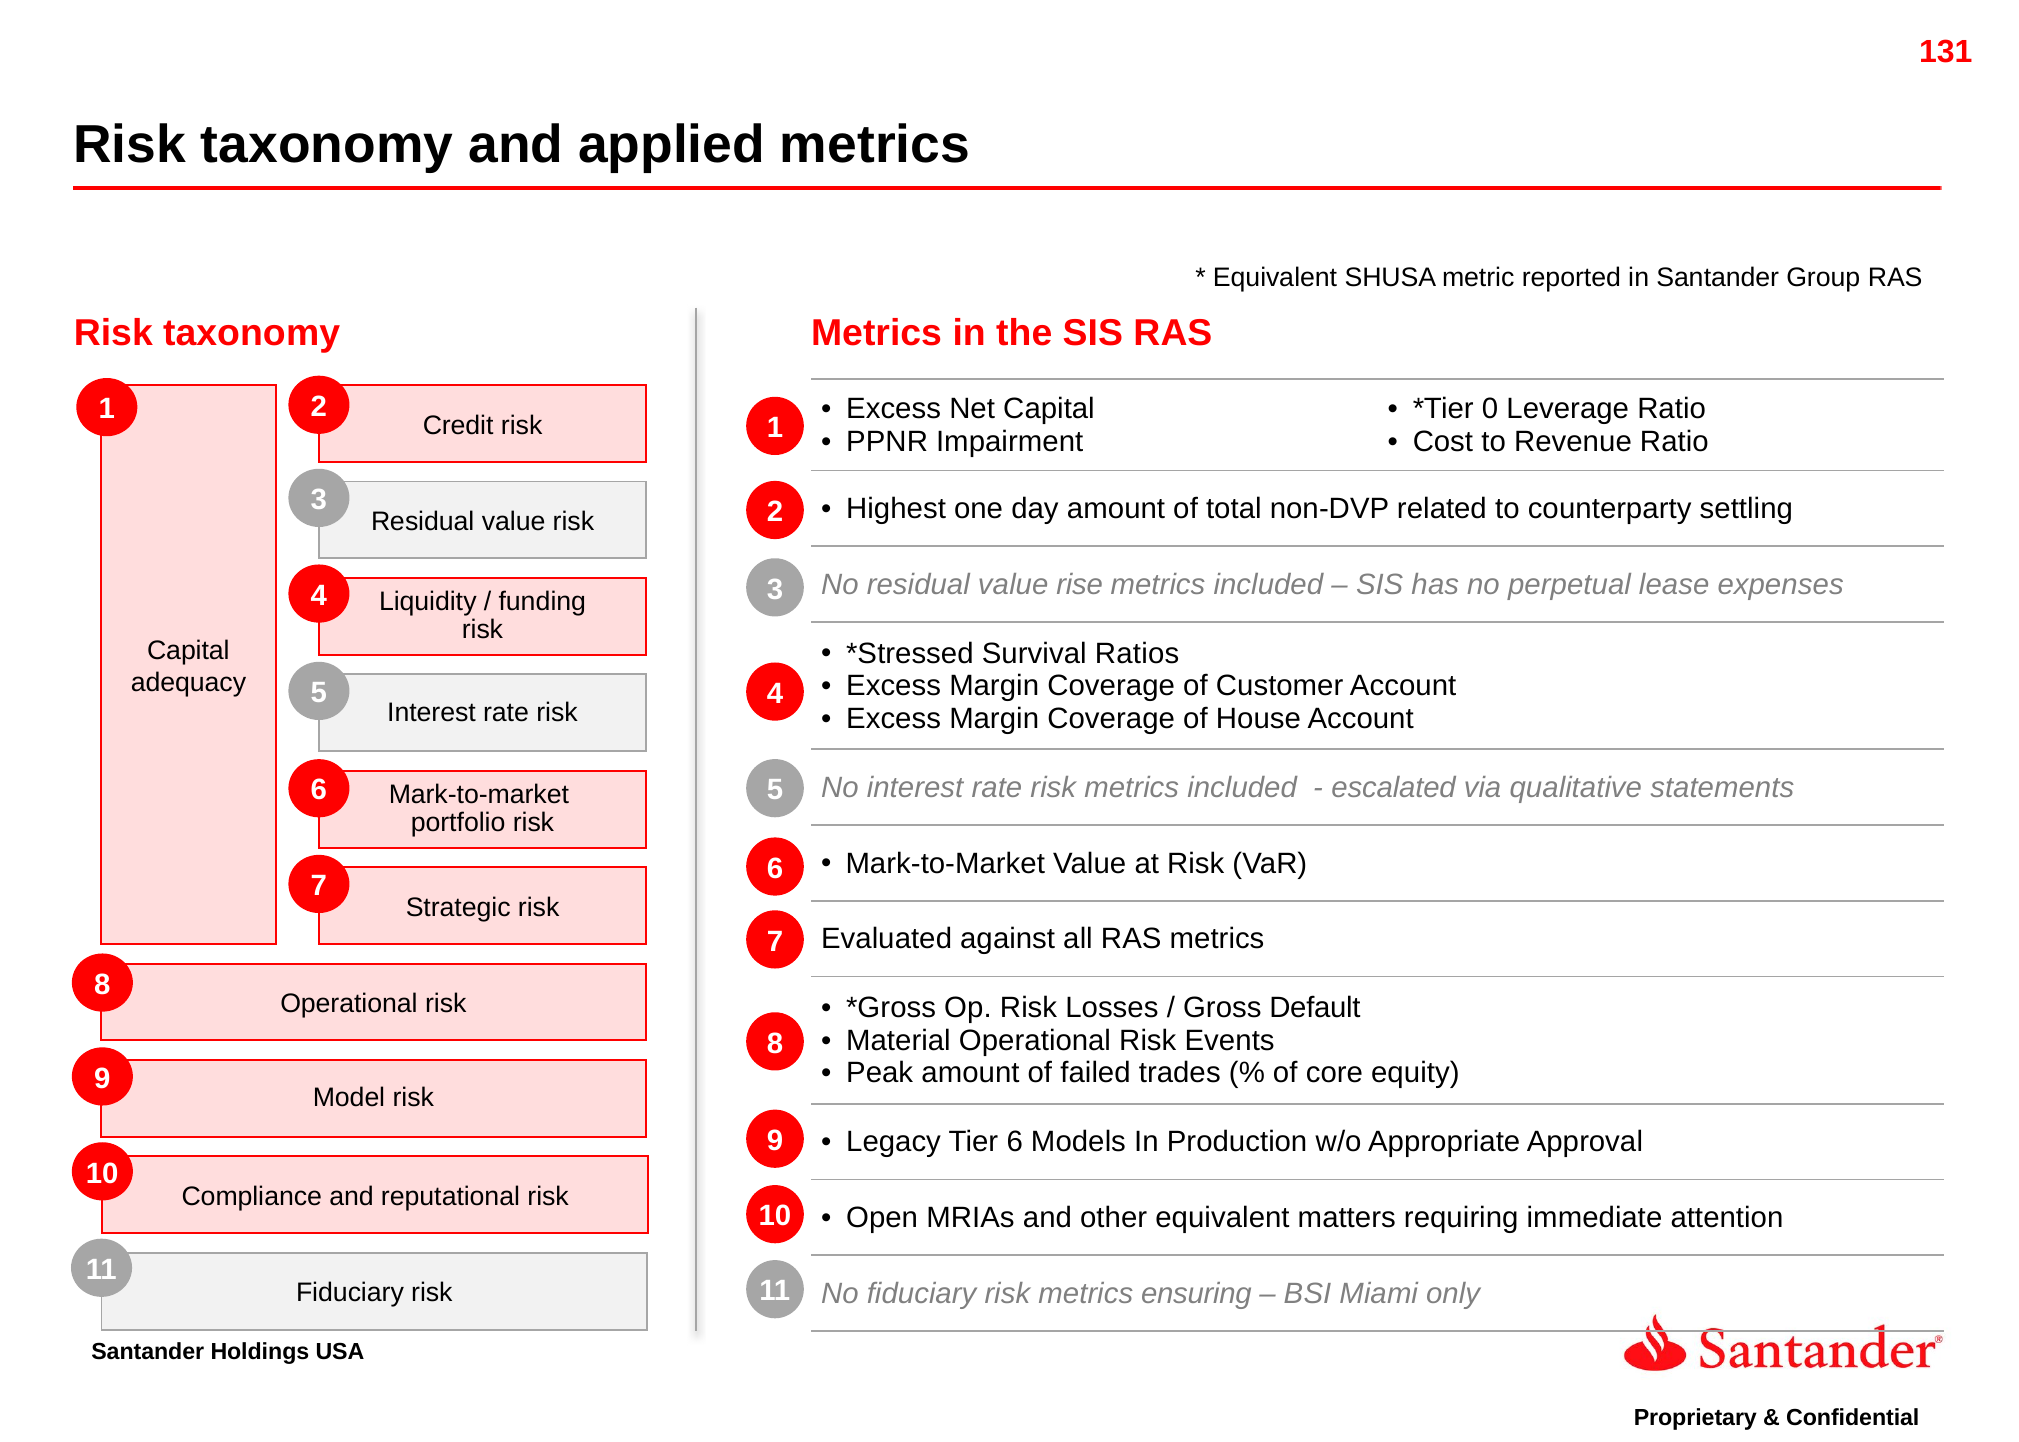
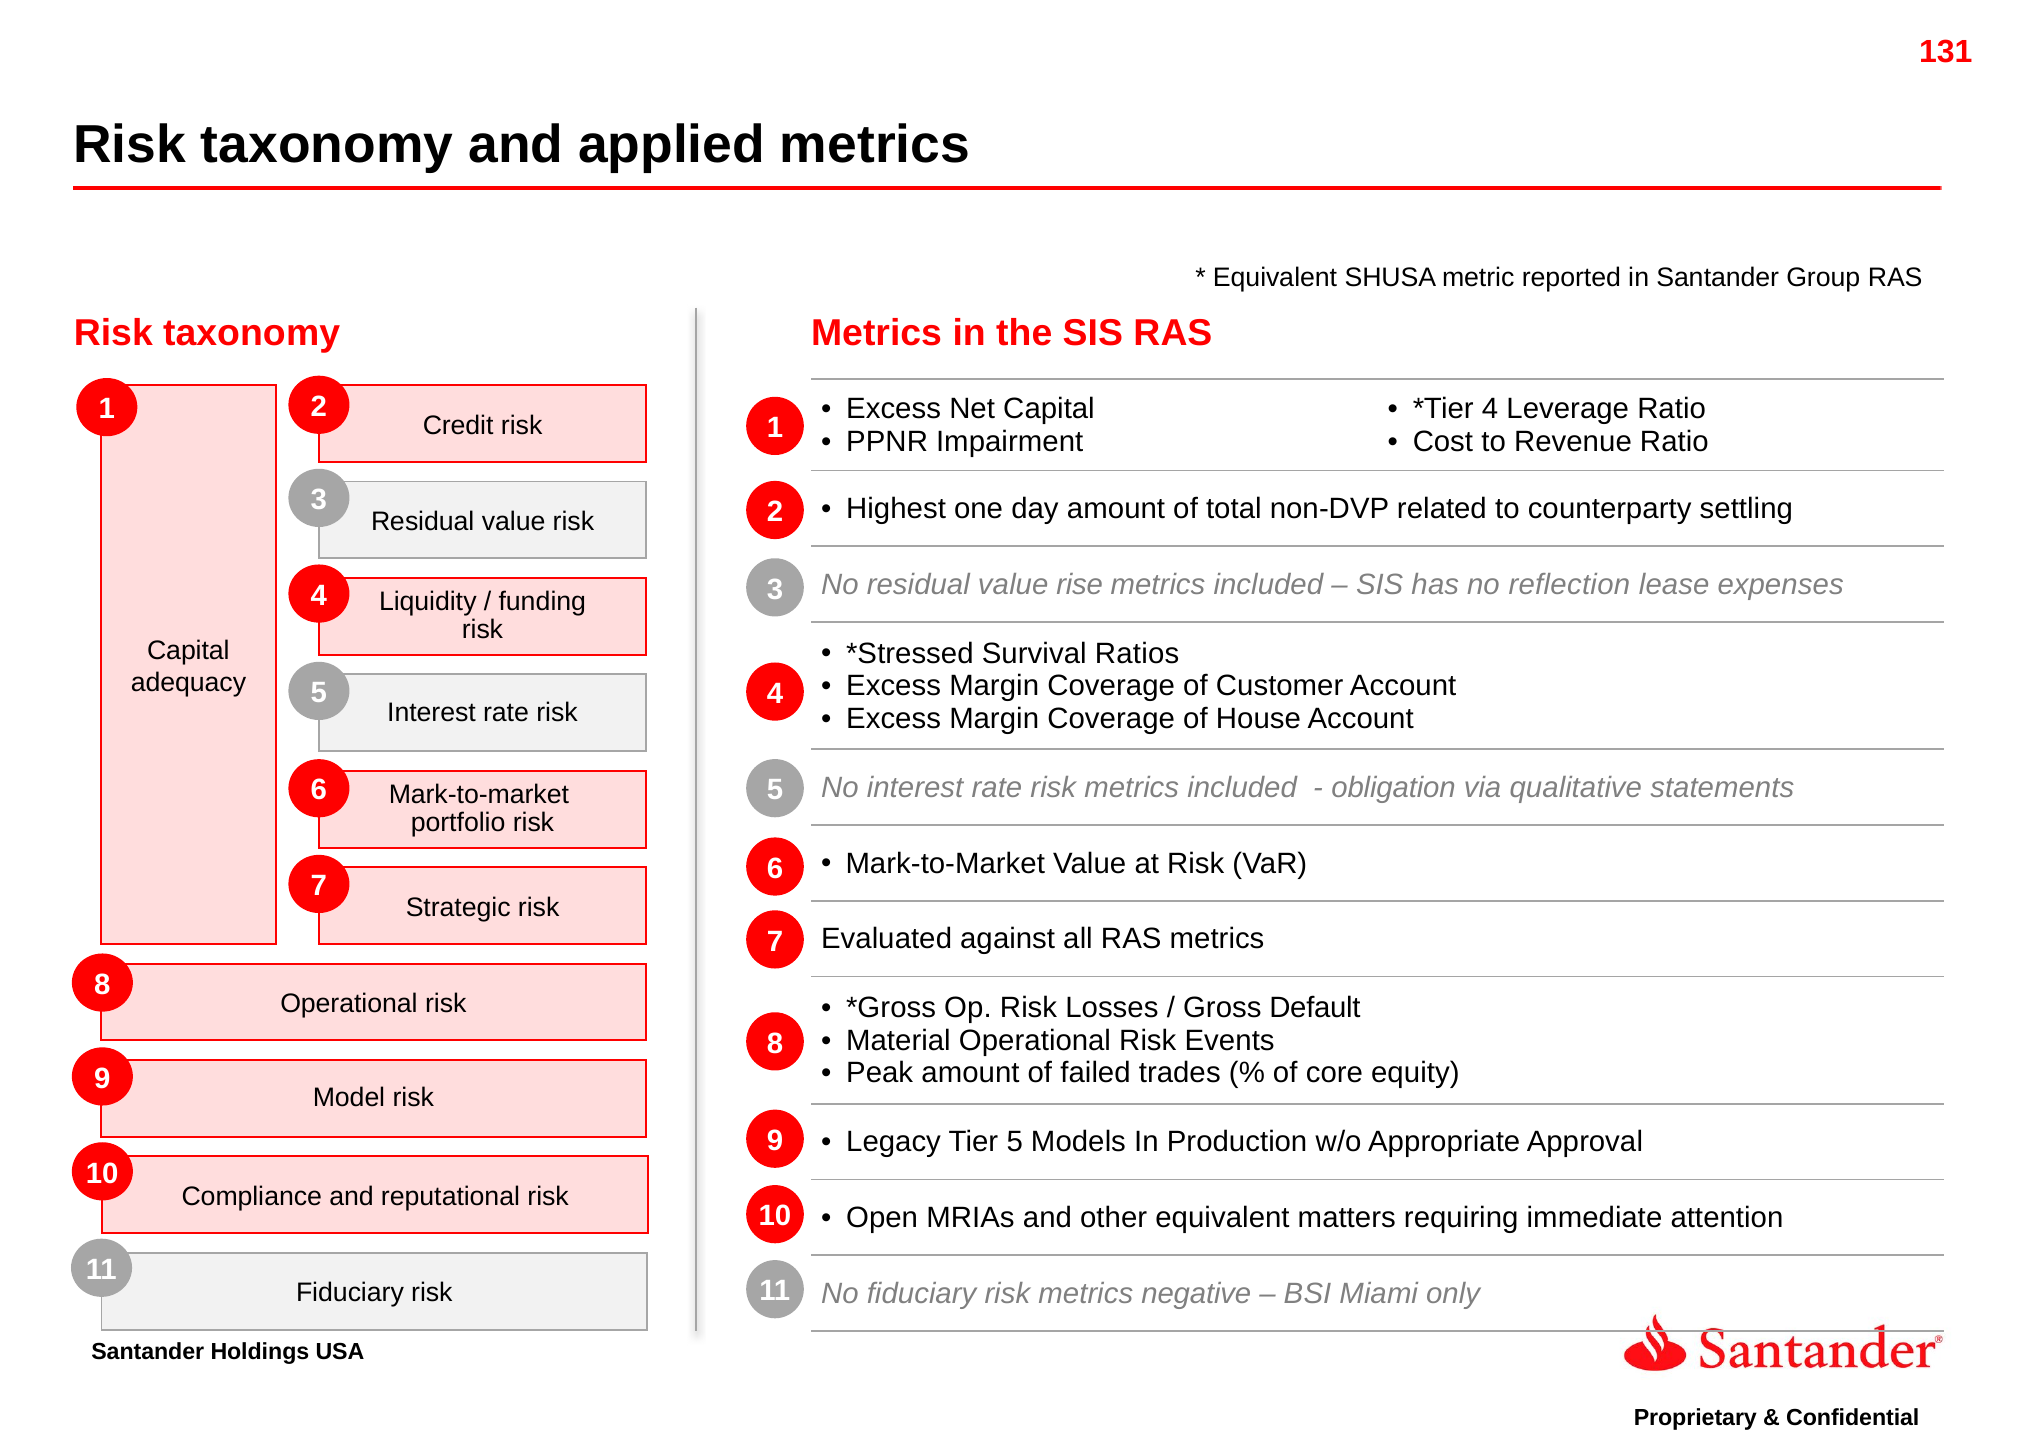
0: 0 -> 4 (1490, 409)
perpetual: perpetual -> reflection (1569, 585)
escalated: escalated -> obligation (1394, 788)
Tier 6: 6 -> 5 (1015, 1142)
ensuring: ensuring -> negative (1196, 1293)
